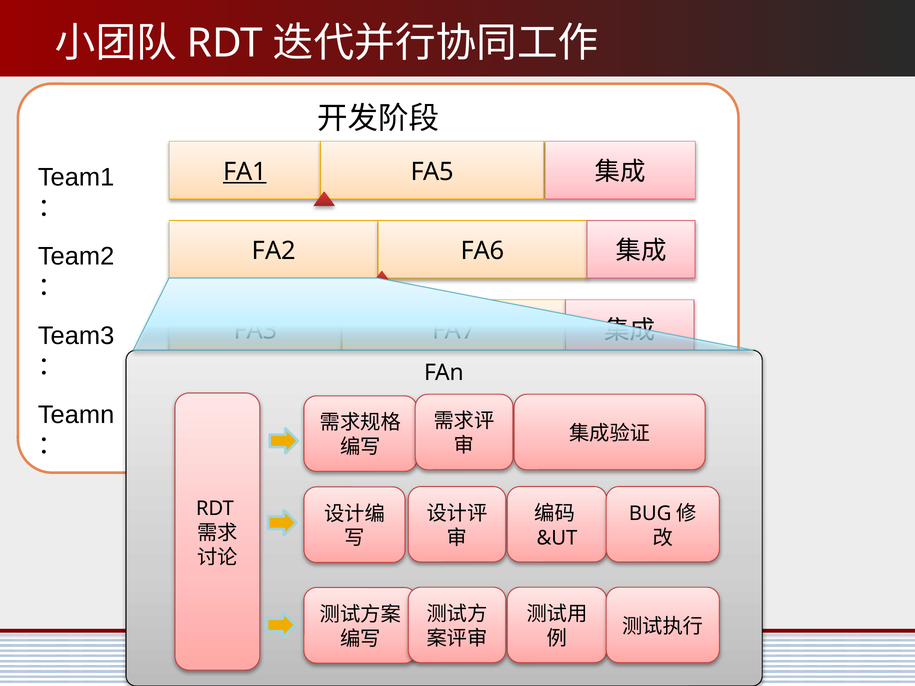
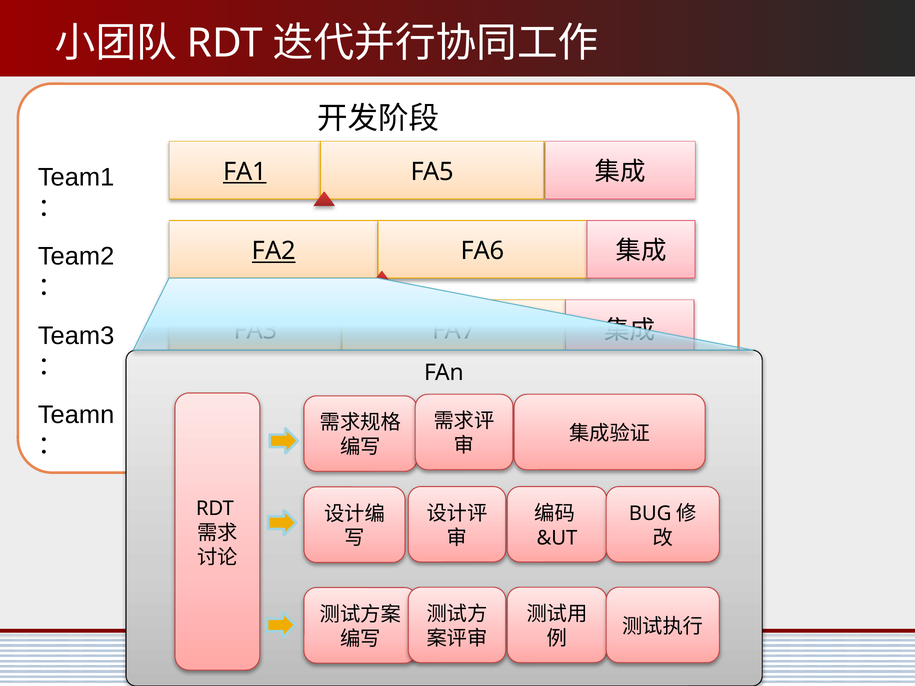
FA2 underline: none -> present (274, 251)
